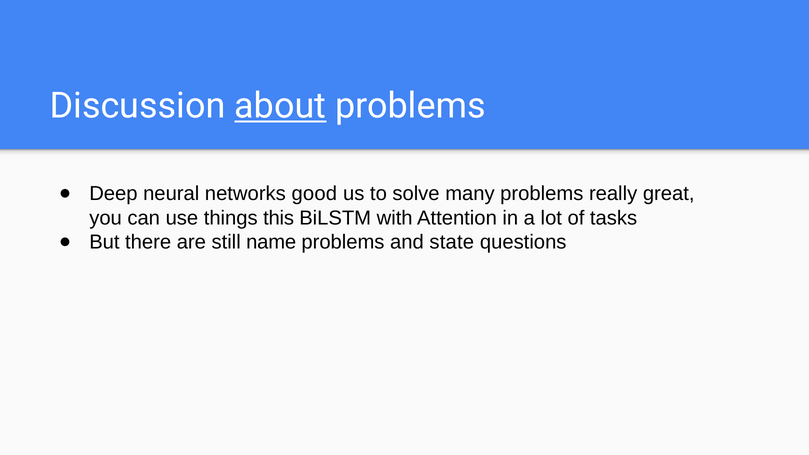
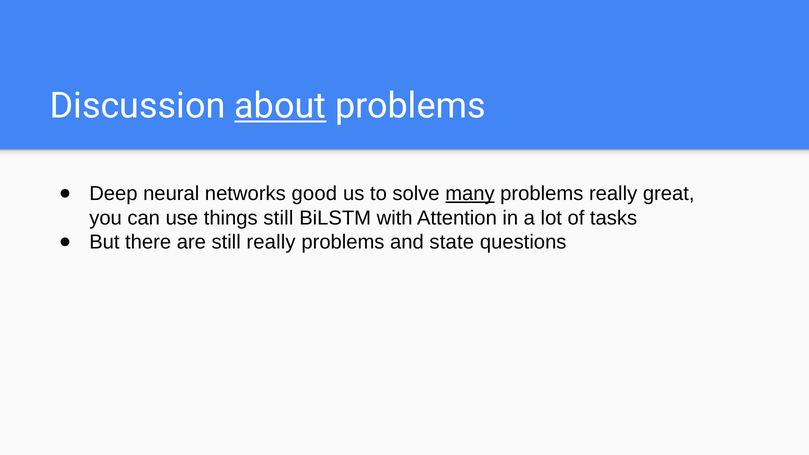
many underline: none -> present (470, 194)
things this: this -> still (278, 218)
still name: name -> really (271, 242)
